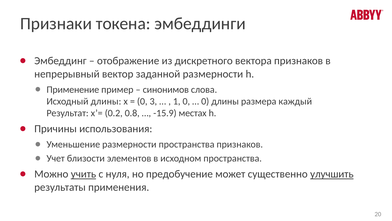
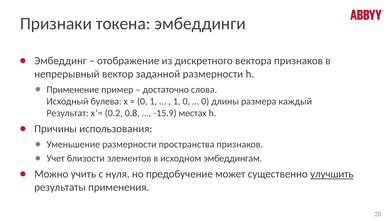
синонимов: синонимов -> достаточно (166, 89)
Исходный длины: длины -> булева (106, 101)
0 3: 3 -> 1 (153, 101)
исходном пространства: пространства -> эмбеддингам (233, 158)
учить underline: present -> none (83, 174)
